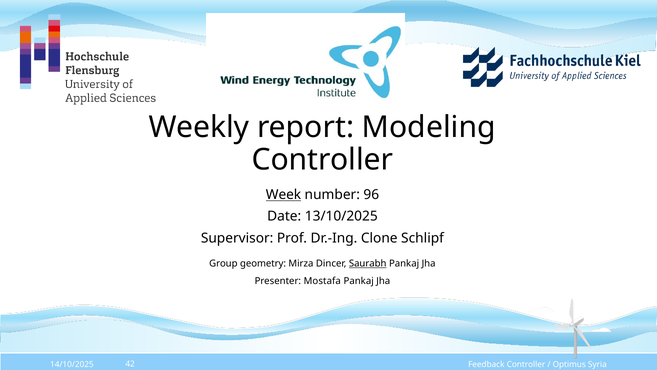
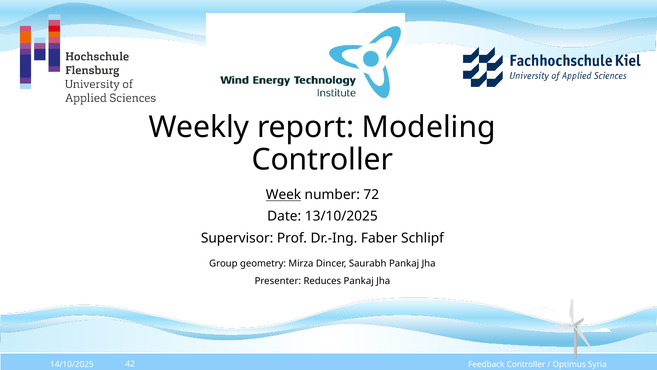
96: 96 -> 72 (371, 195)
Clone: Clone -> Faber (379, 238)
Saurabh underline: present -> none (368, 263)
Mostafa: Mostafa -> Reduces (322, 281)
